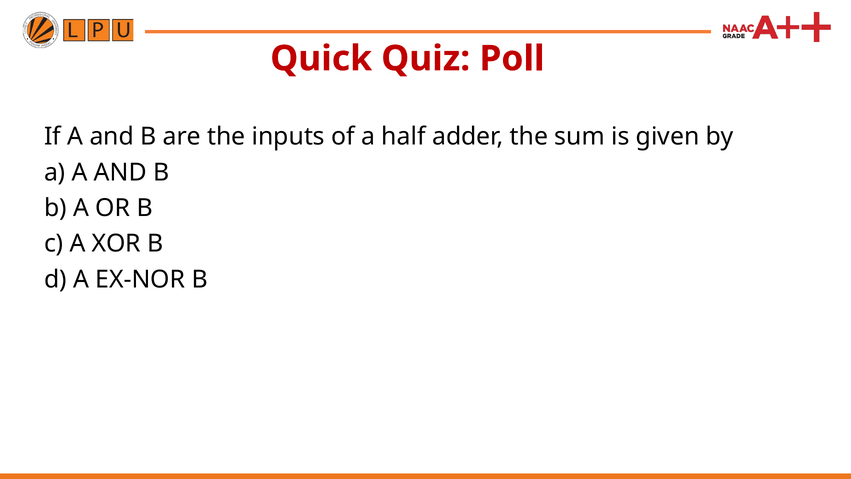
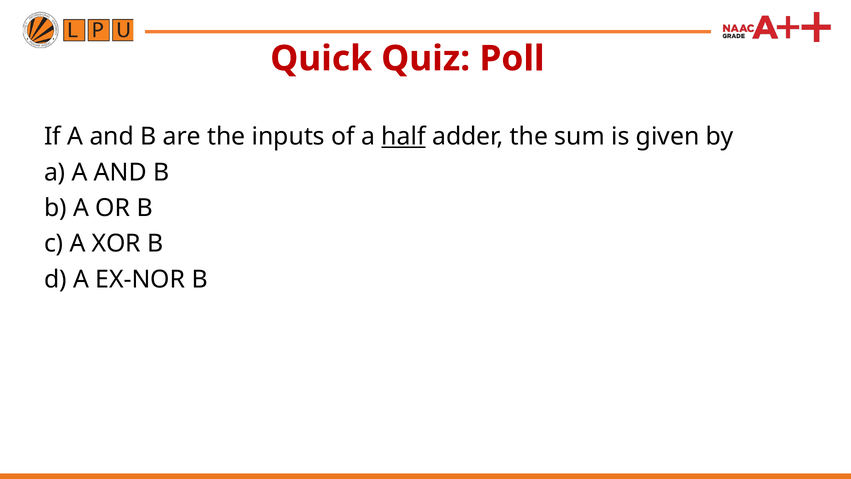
half underline: none -> present (404, 137)
